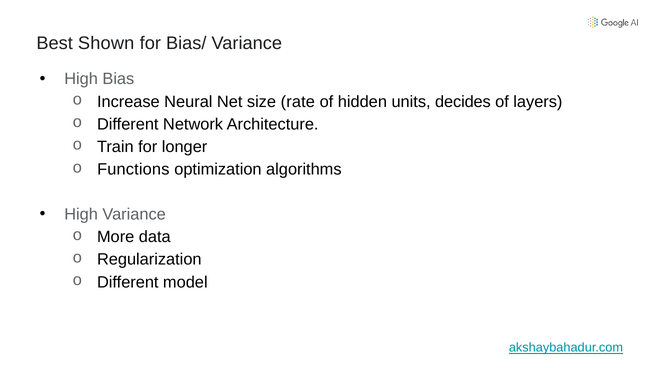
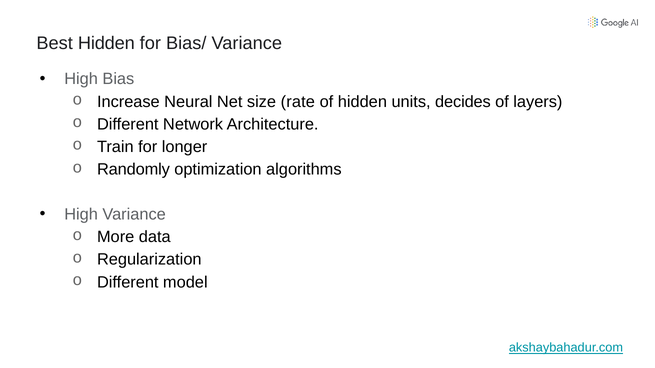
Best Shown: Shown -> Hidden (106, 43)
Functions: Functions -> Randomly (133, 170)
